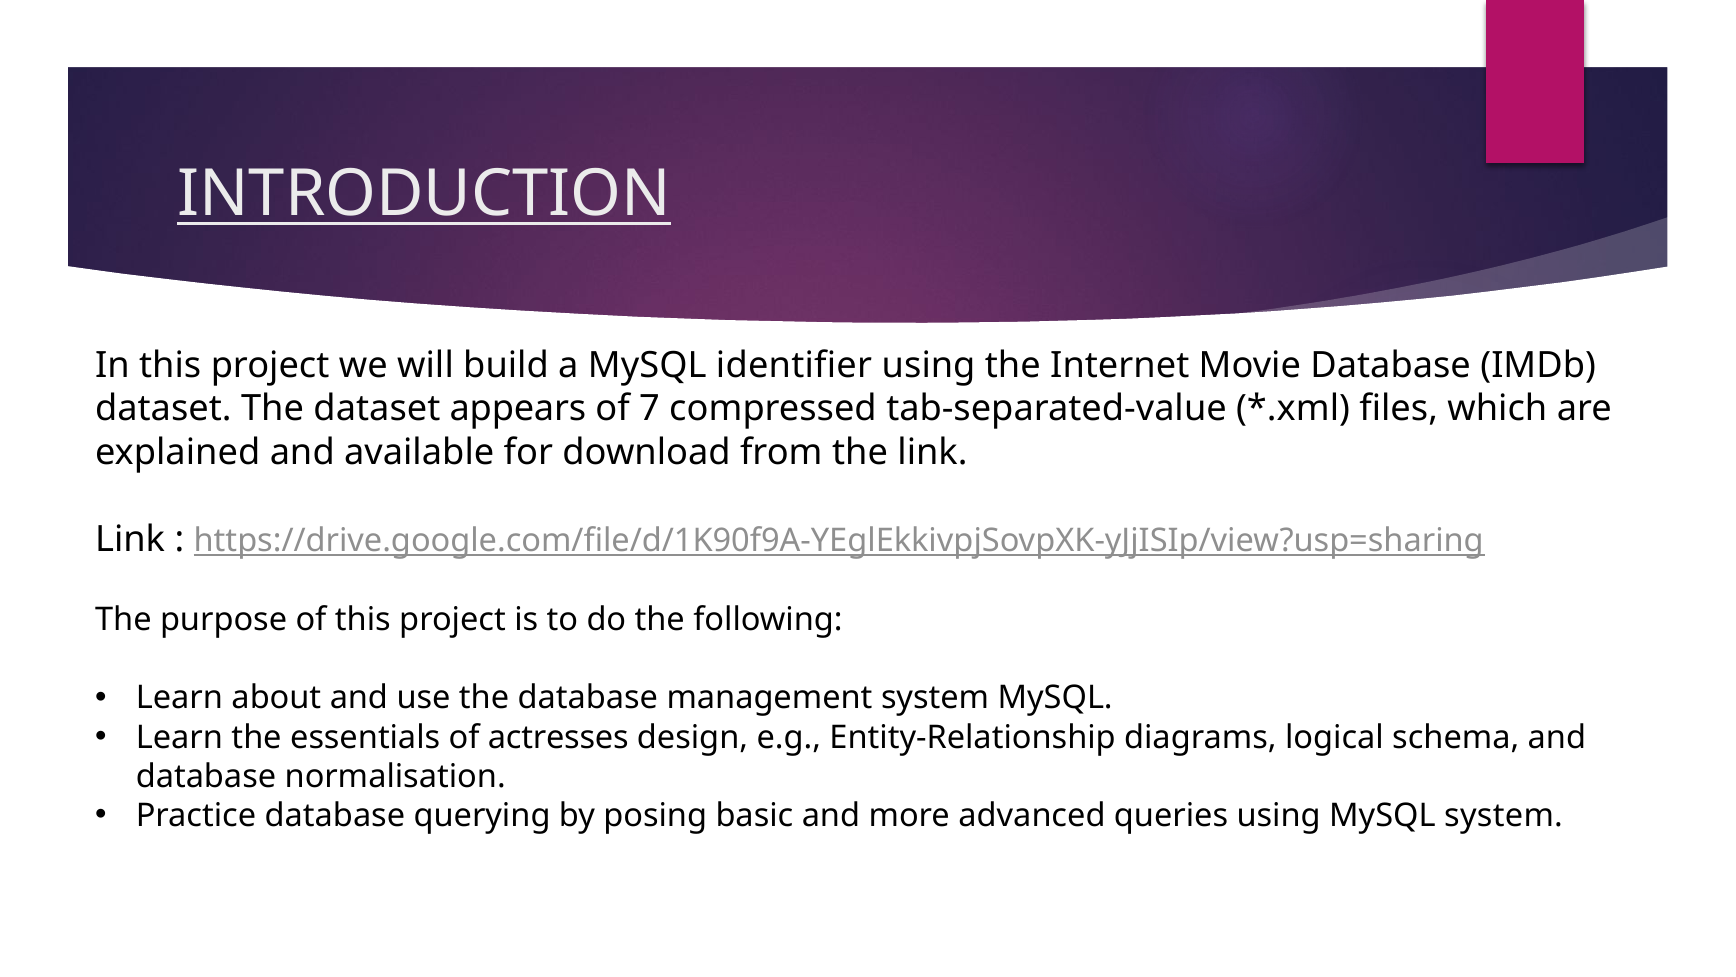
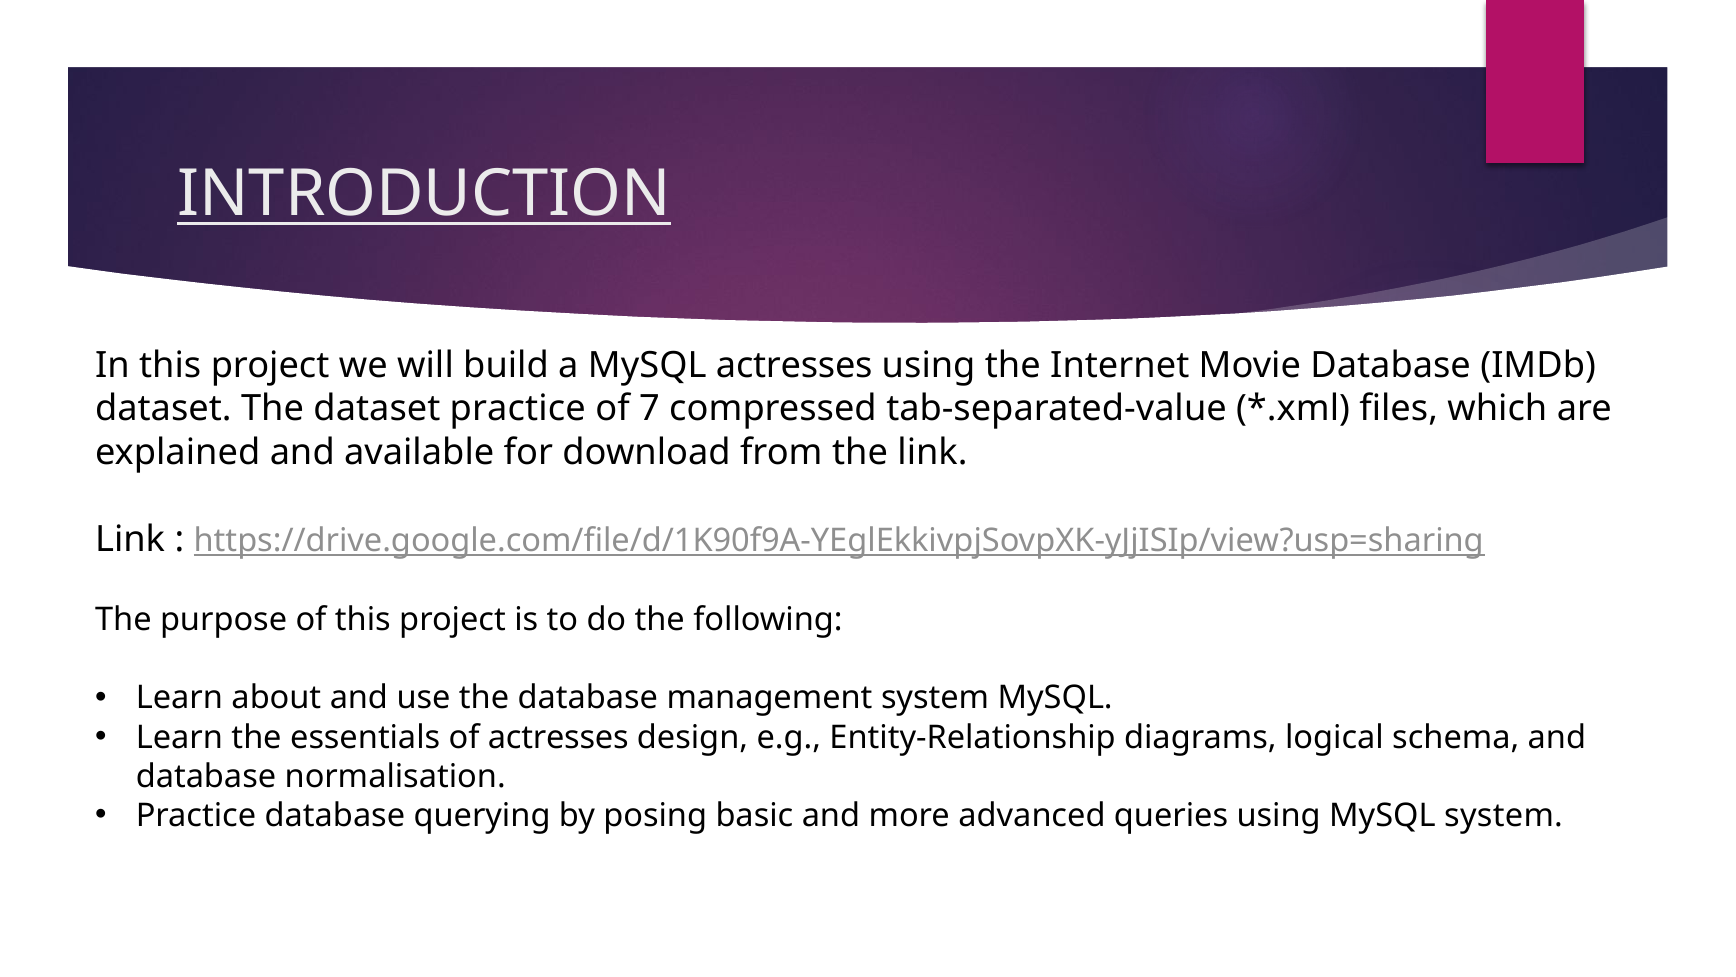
MySQL identifier: identifier -> actresses (794, 365)
dataset appears: appears -> practice (518, 409)
